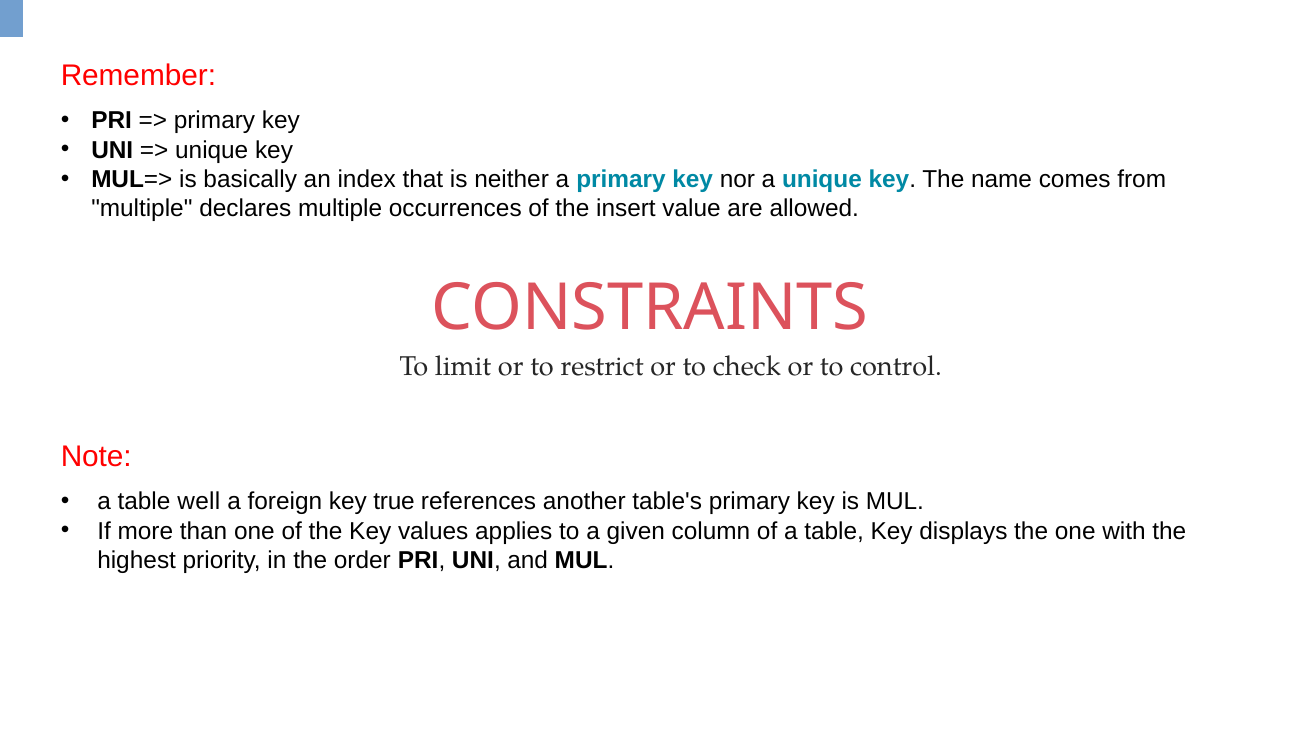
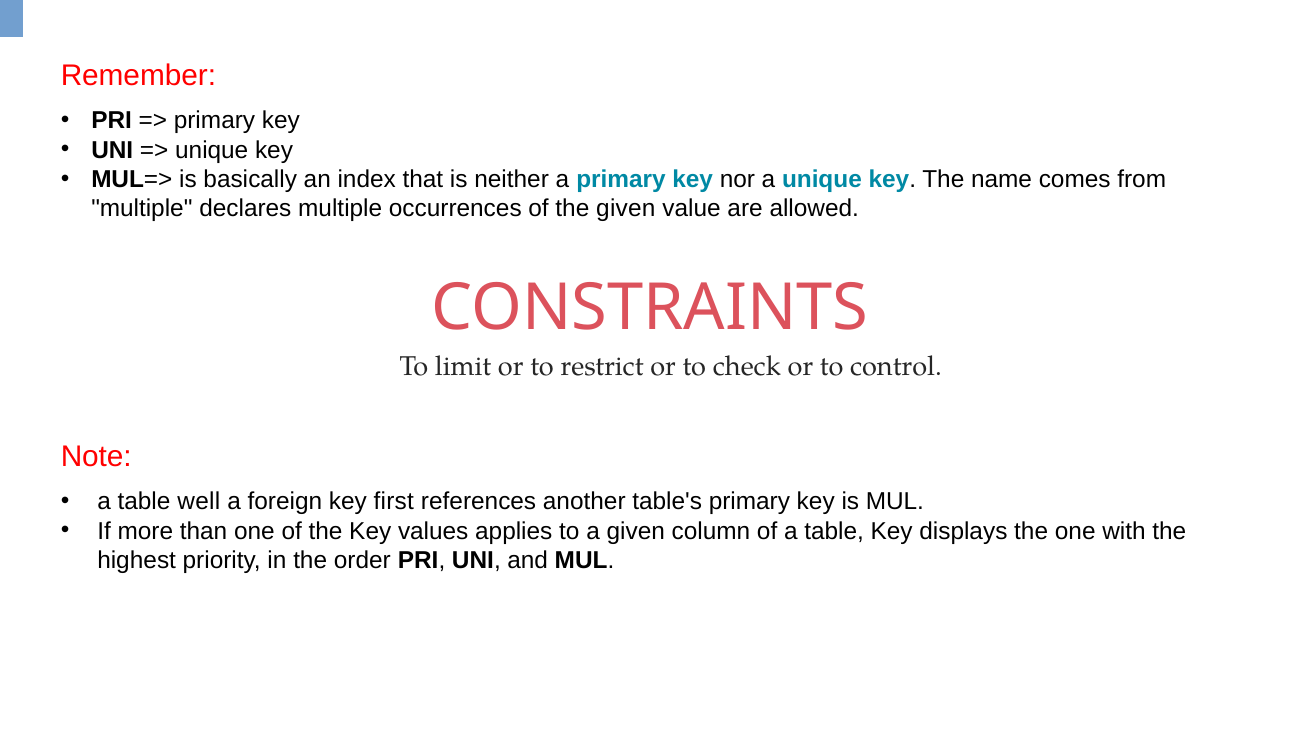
the insert: insert -> given (626, 209)
true: true -> first (394, 502)
